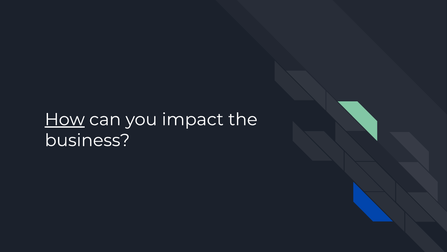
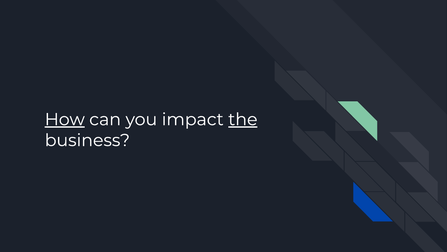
the underline: none -> present (243, 119)
